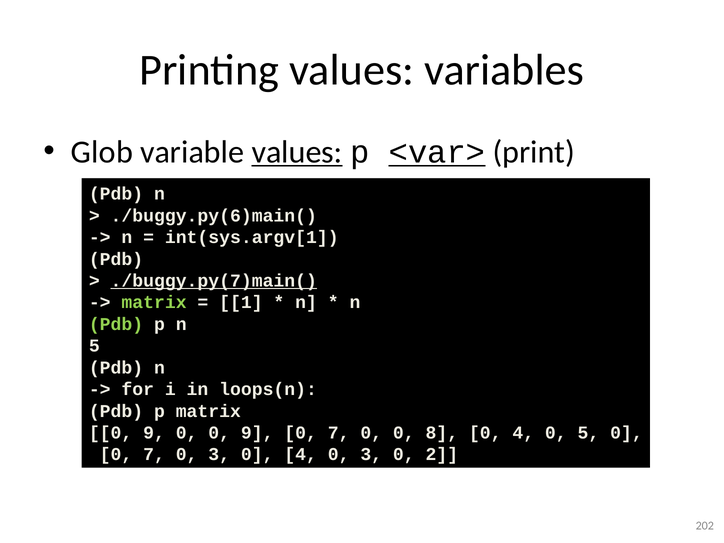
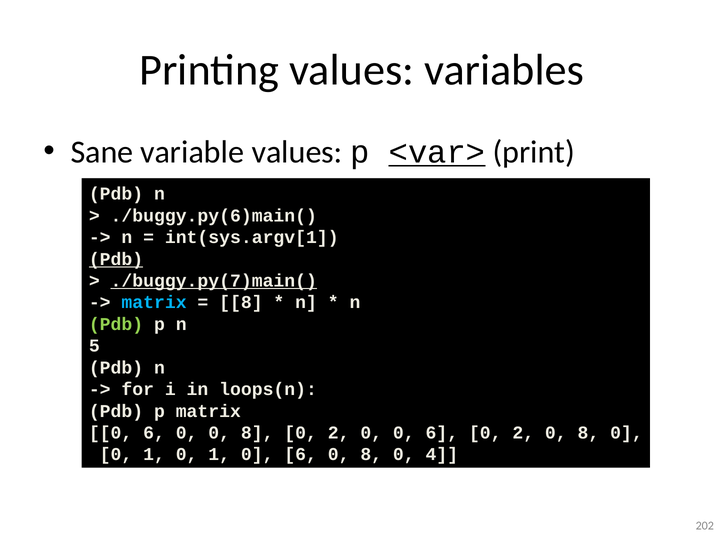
Glob: Glob -> Sane (102, 152)
values underline: present -> none (297, 152)
Pdb underline: none -> present (116, 259)
matrix colour: light green -> light blue (154, 302)
1: 1 -> 8 (241, 302)
9: 9 -> 6 (154, 433)
0 0 9: 9 -> 8 (257, 433)
7: 7 -> 2 (339, 433)
0 0 8: 8 -> 6 (442, 433)
4: 4 -> 2 (523, 433)
5: 5 -> 8 (588, 433)
7: 7 -> 1 (154, 455)
3: 3 -> 1 (219, 455)
4: 4 -> 6 (301, 455)
3: 3 -> 8 (371, 455)
2: 2 -> 4 (442, 455)
